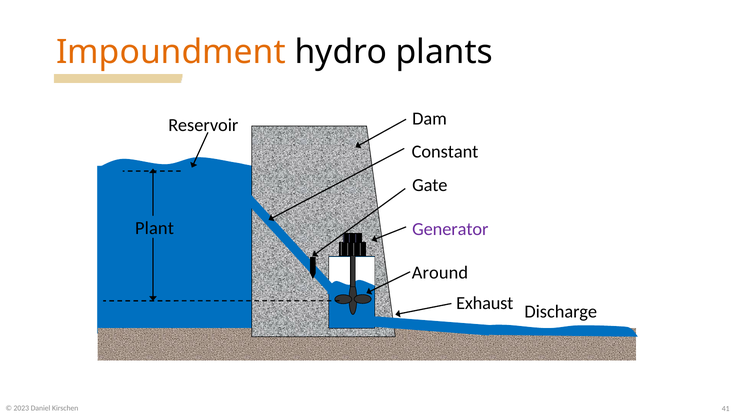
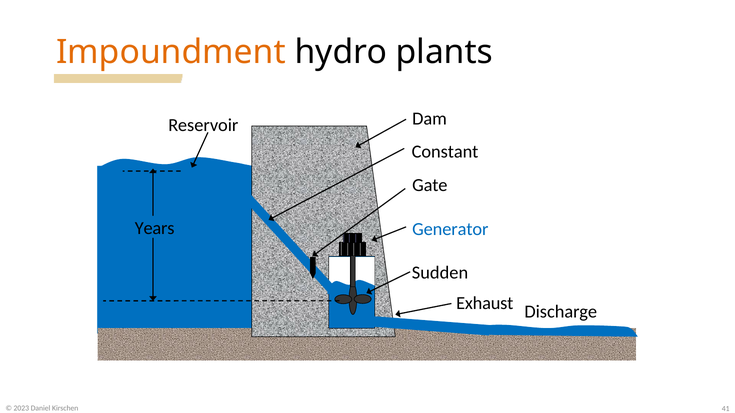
Plant: Plant -> Years (155, 228)
Generator colour: purple -> blue (450, 229)
Around: Around -> Sudden (440, 273)
